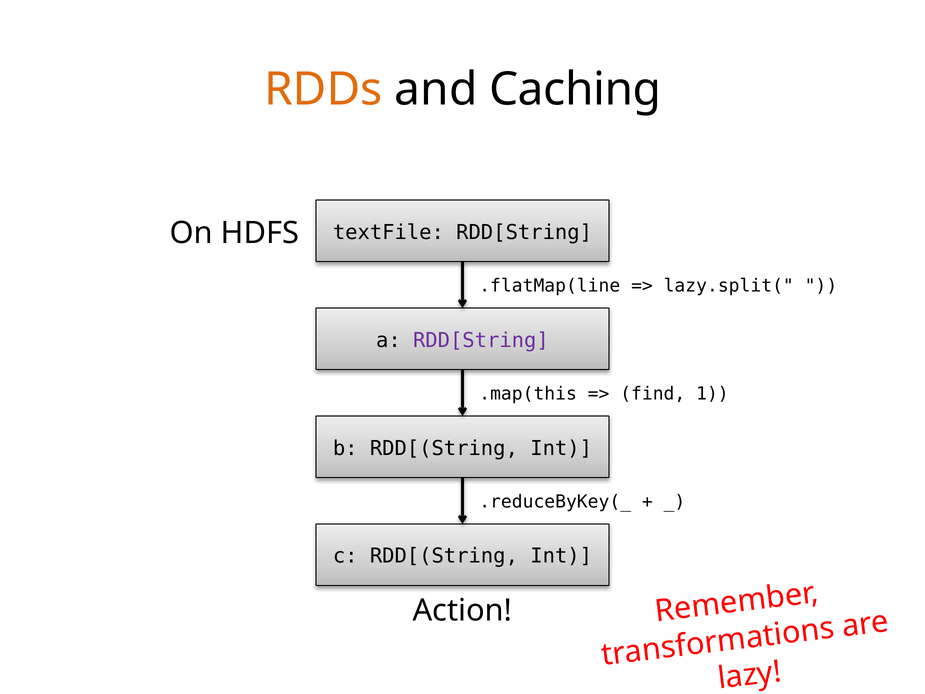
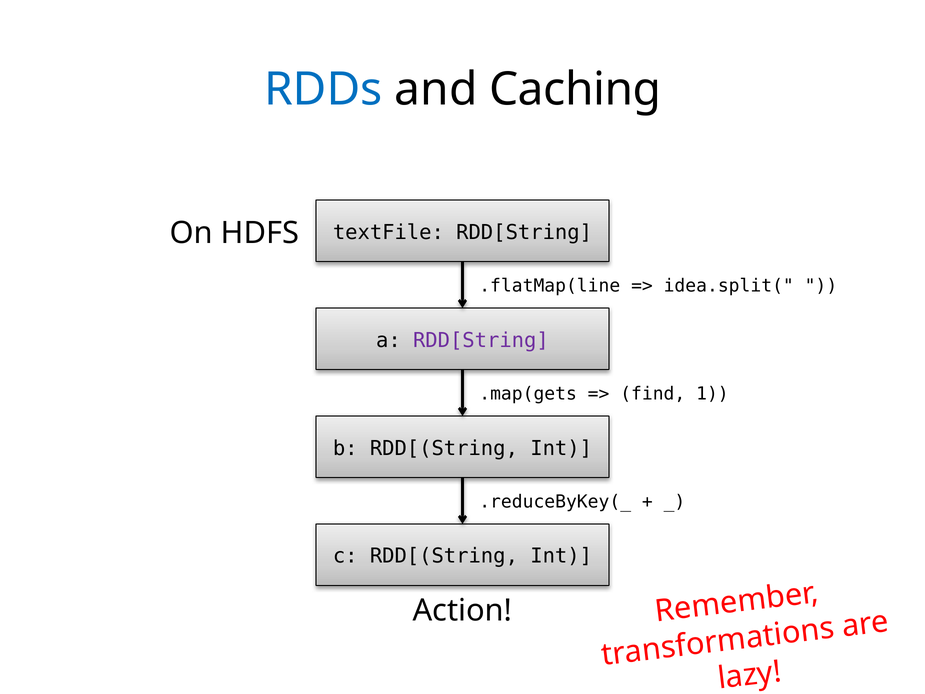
RDDs colour: orange -> blue (323, 90)
lazy.split(: lazy.split( -> idea.split( (729, 286)
.map(this: .map(this -> .map(gets (528, 394)
